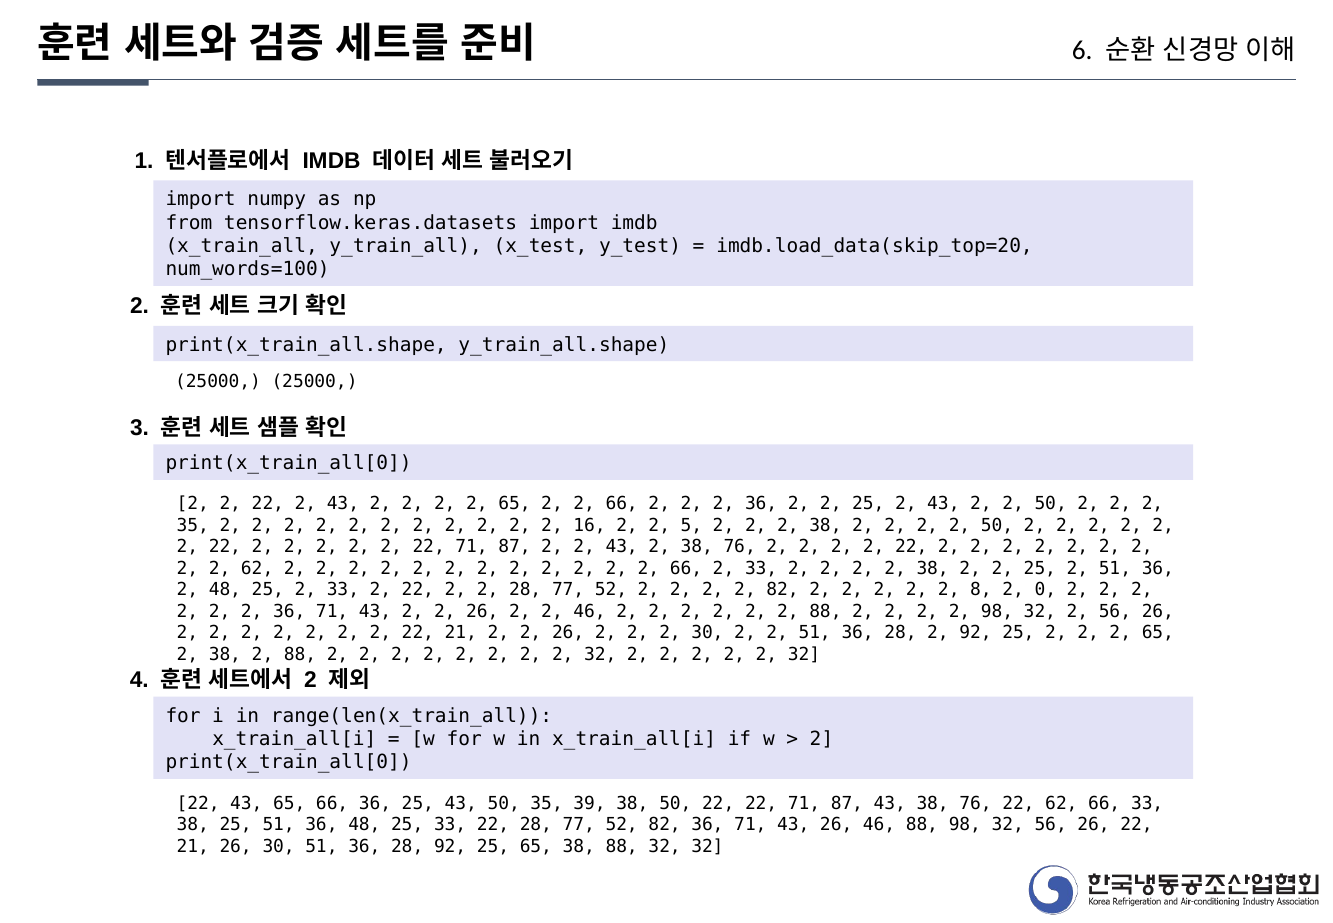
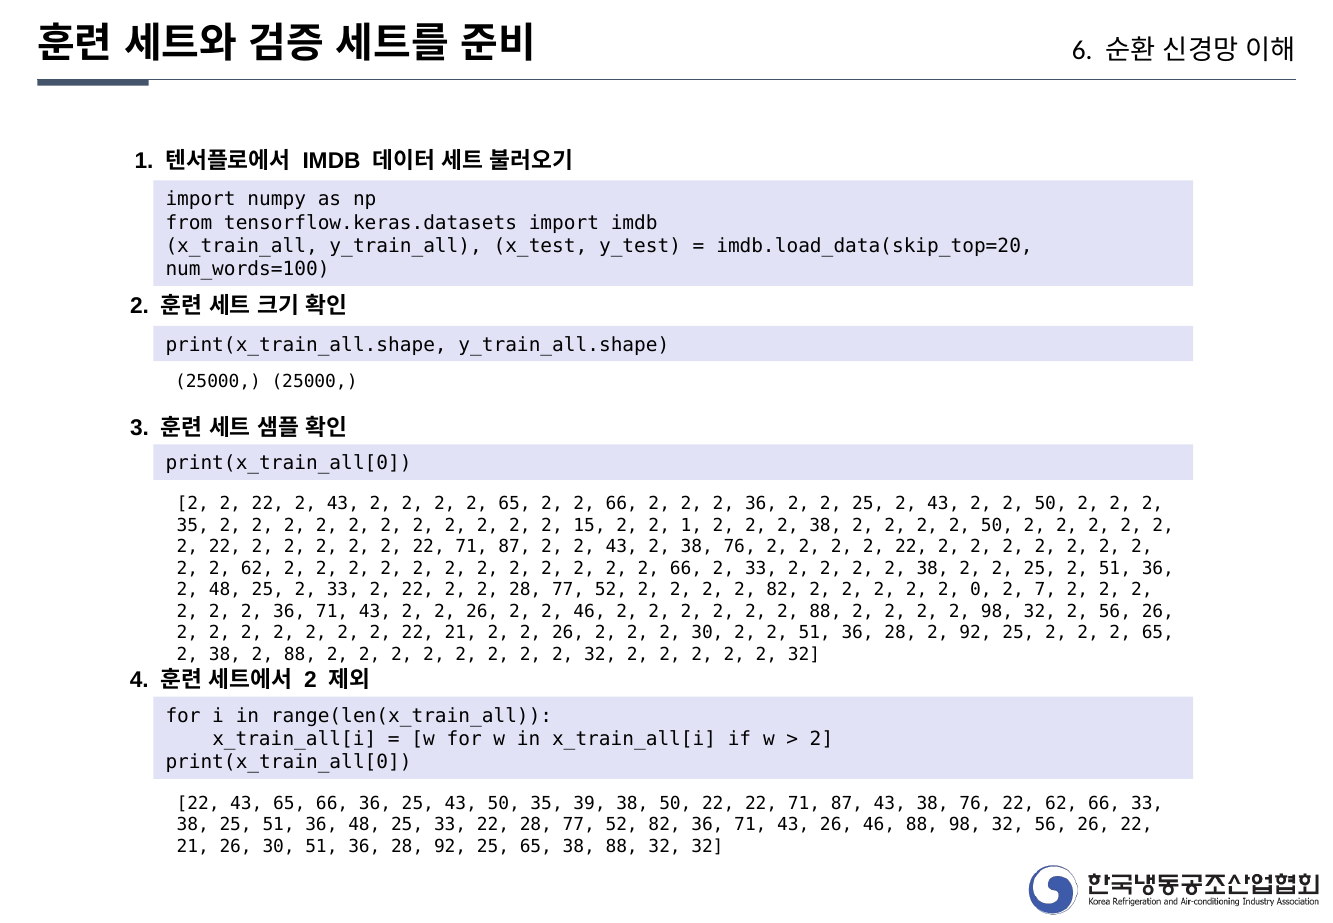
16: 16 -> 15 (590, 525)
2 5: 5 -> 1 (691, 525)
8: 8 -> 0 (981, 590)
0: 0 -> 7 (1045, 590)
